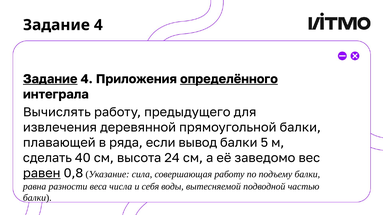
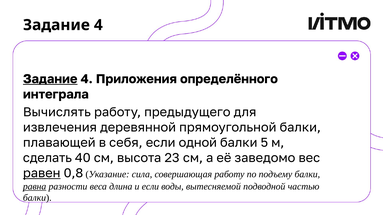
определённого underline: present -> none (229, 79)
ряда: ряда -> себя (126, 143)
вывод: вывод -> одной (198, 143)
24: 24 -> 23 (172, 158)
равна underline: none -> present (35, 187)
числа: числа -> длина (121, 187)
и себя: себя -> если (150, 187)
